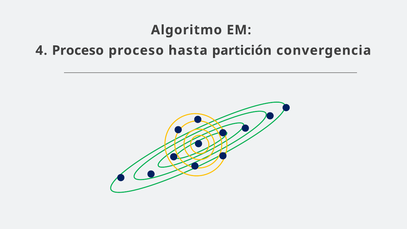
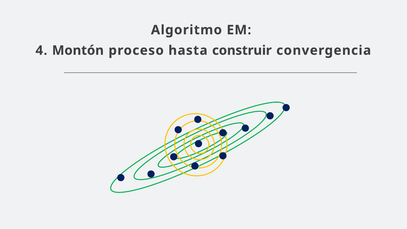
4 Proceso: Proceso -> Montón (78, 50)
partición: partición -> construir (242, 50)
